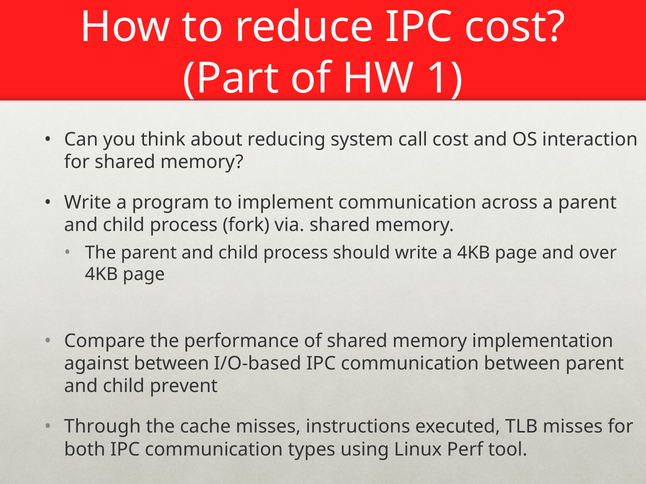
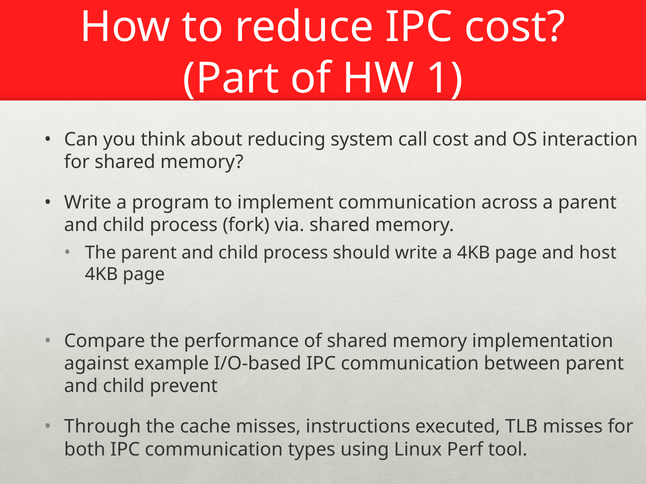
over: over -> host (598, 253)
against between: between -> example (172, 364)
